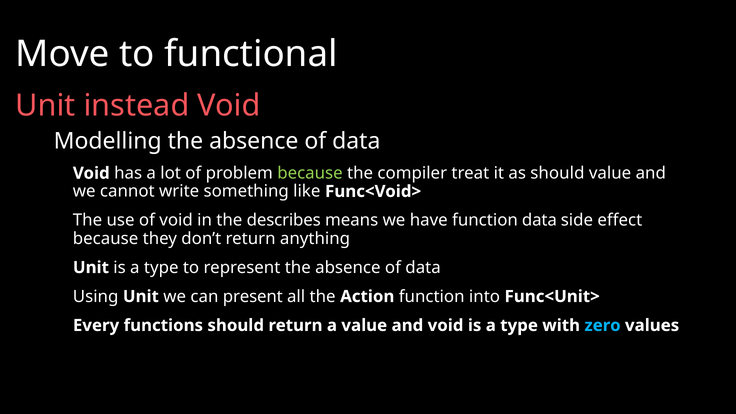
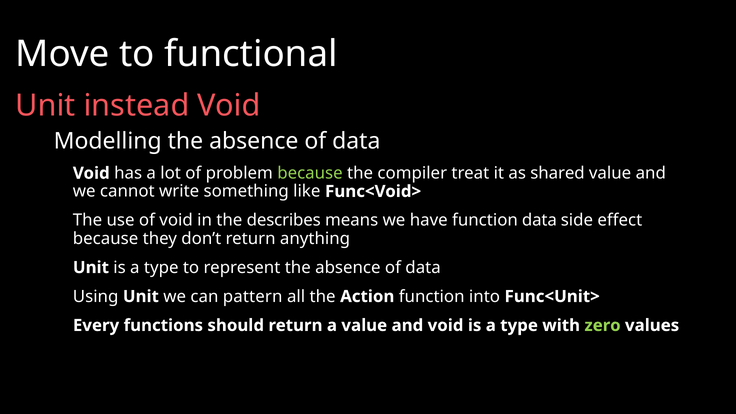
as should: should -> shared (557, 173)
present: present -> pattern (253, 296)
zero colour: light blue -> light green (603, 325)
